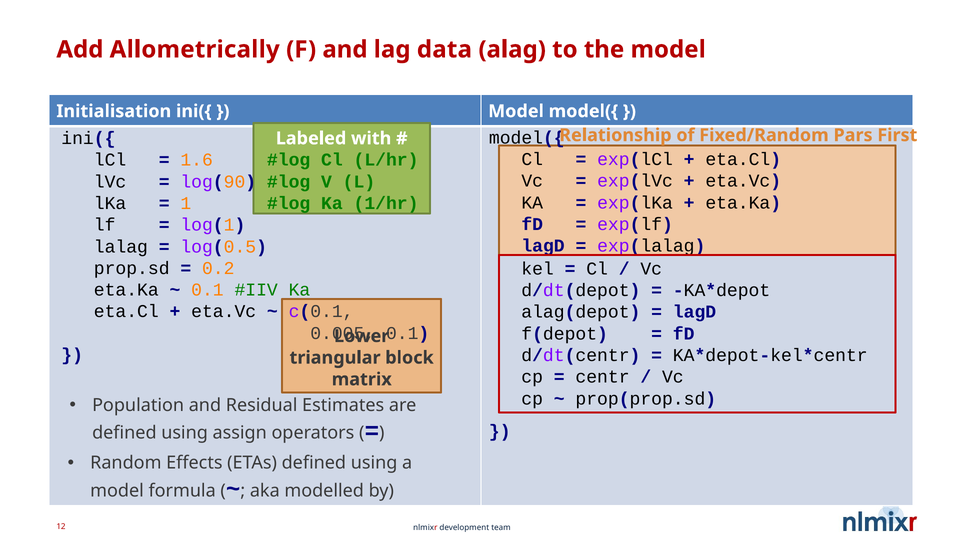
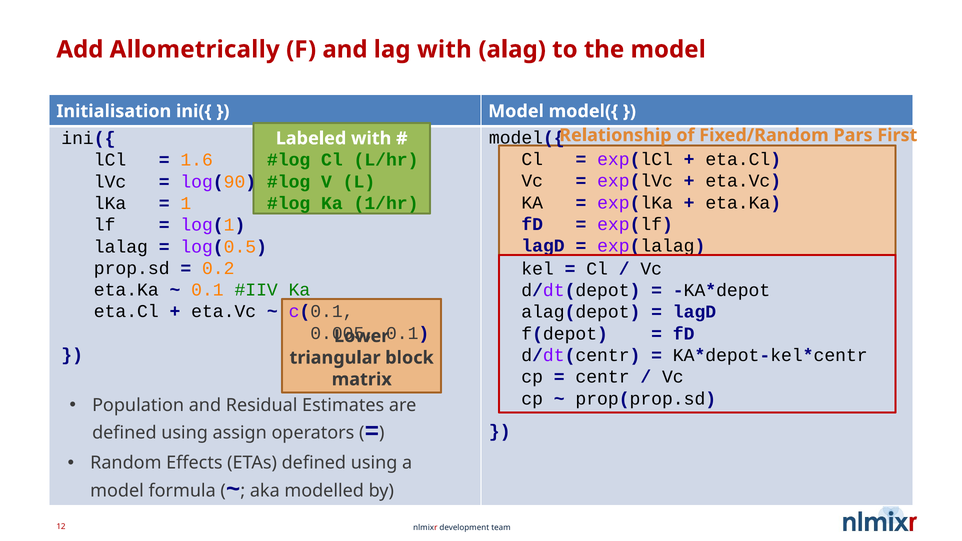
lag data: data -> with (444, 50)
